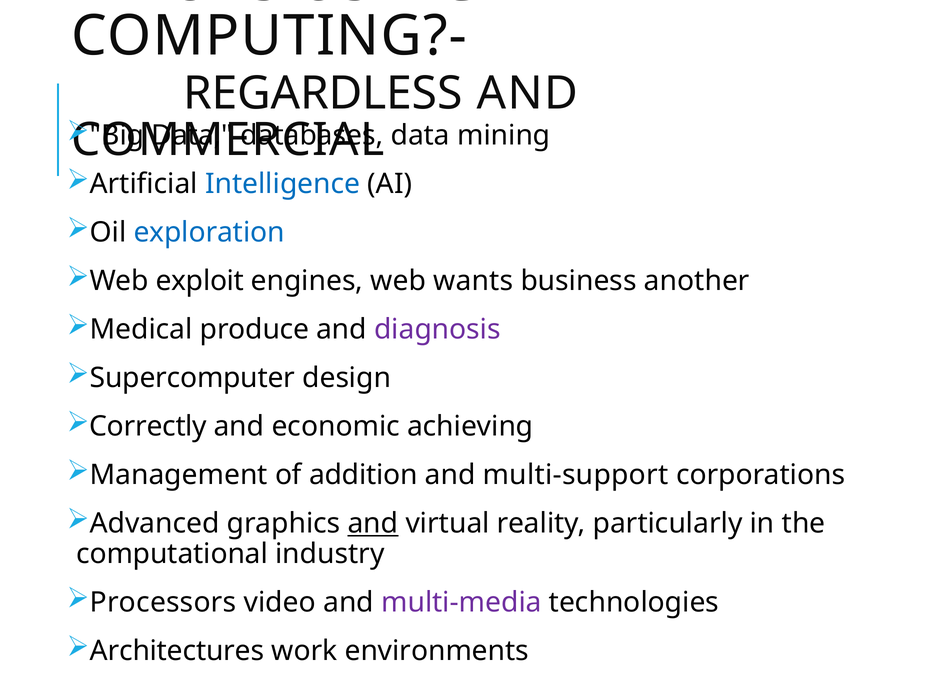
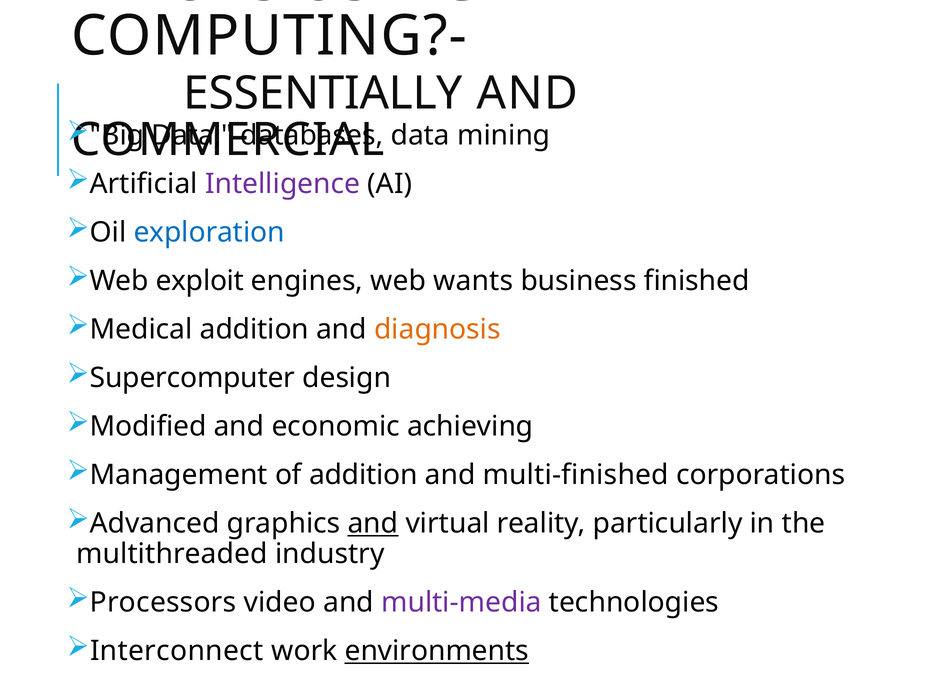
REGARDLESS: REGARDLESS -> ESSENTIALLY (323, 94)
Intelligence colour: blue -> purple (283, 184)
another: another -> finished (697, 281)
Medical produce: produce -> addition (254, 330)
diagnosis colour: purple -> orange (437, 330)
Correctly: Correctly -> Modified (148, 427)
multi-support: multi-support -> multi-finished (576, 475)
computational: computational -> multithreaded (172, 555)
Architectures: Architectures -> Interconnect (177, 652)
environments underline: none -> present (437, 652)
